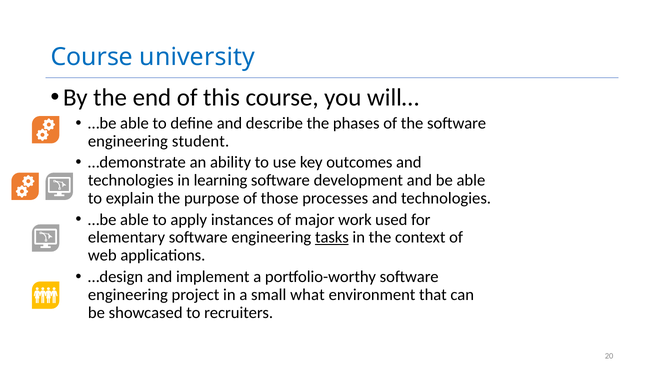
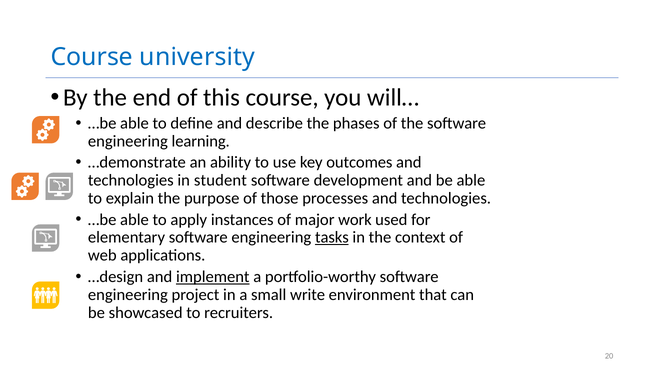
student: student -> learning (201, 141)
learning: learning -> student (220, 181)
implement underline: none -> present (213, 277)
what: what -> write (308, 295)
